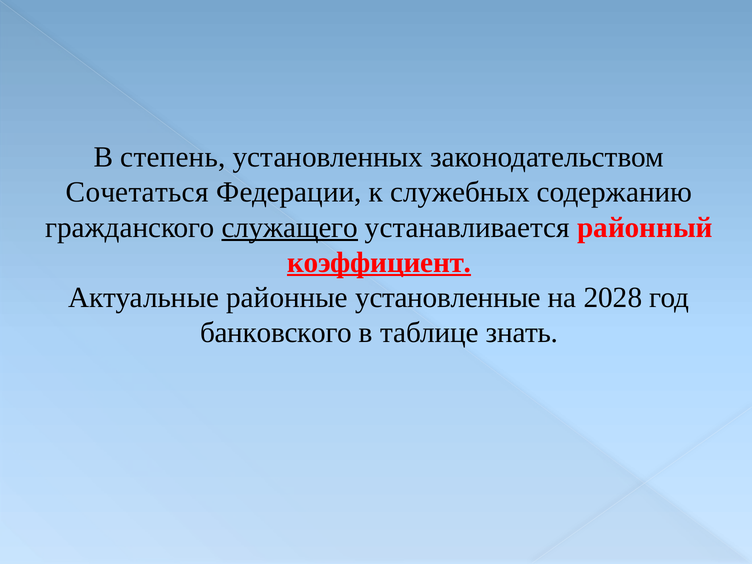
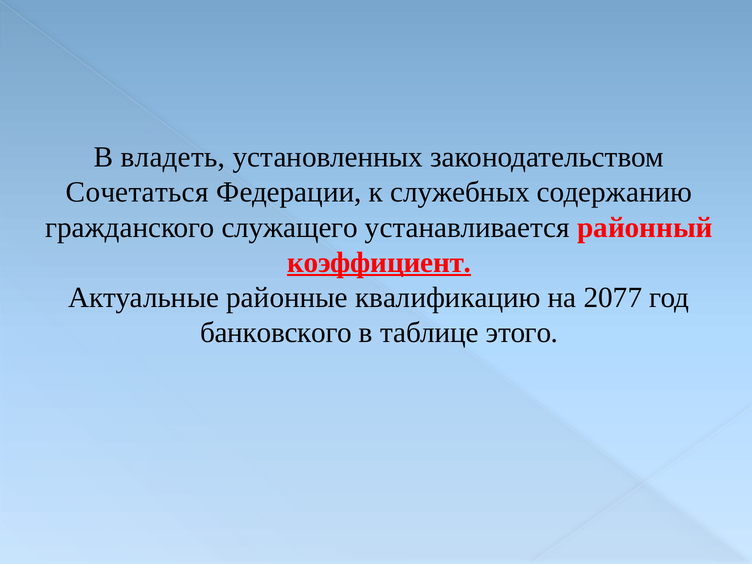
степень: степень -> владеть (173, 157)
служащего underline: present -> none (290, 227)
установленные: установленные -> квалификацию (448, 298)
2028: 2028 -> 2077 (613, 298)
знать: знать -> этого (522, 333)
